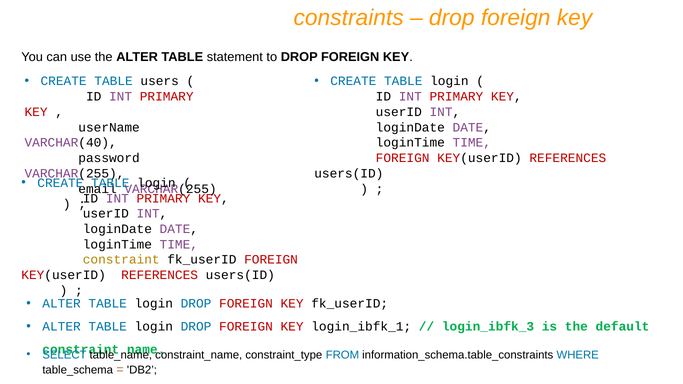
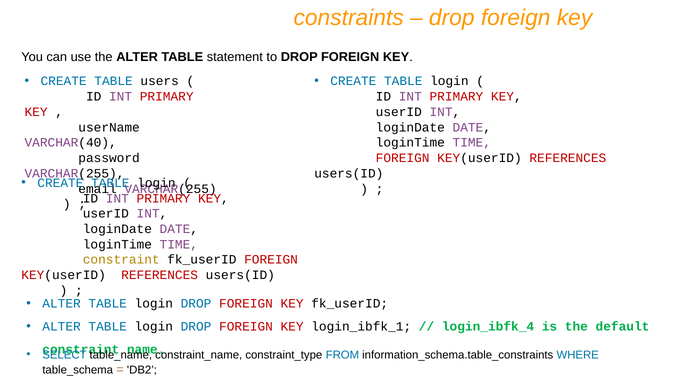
login_ibfk_3: login_ibfk_3 -> login_ibfk_4 (488, 327)
